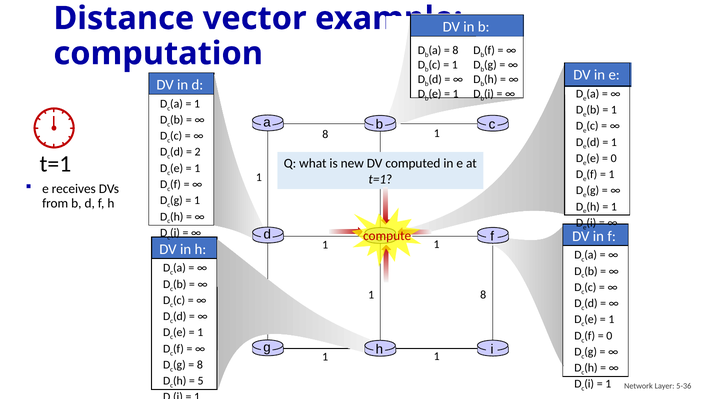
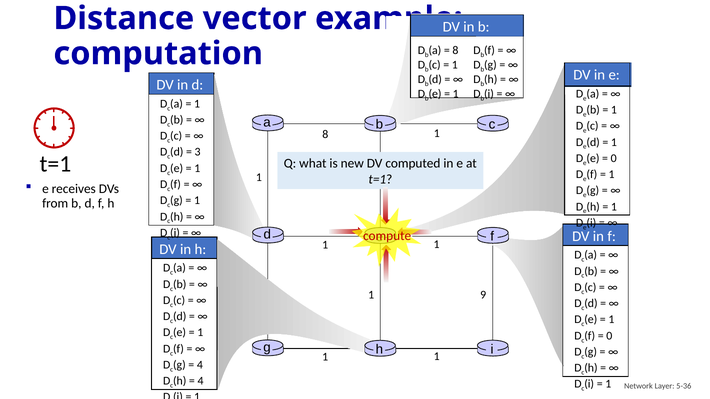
2: 2 -> 3 (198, 152)
8: 8 -> 9 (483, 295)
8: 8 -> 4 (200, 365)
5: 5 -> 4 (200, 381)
